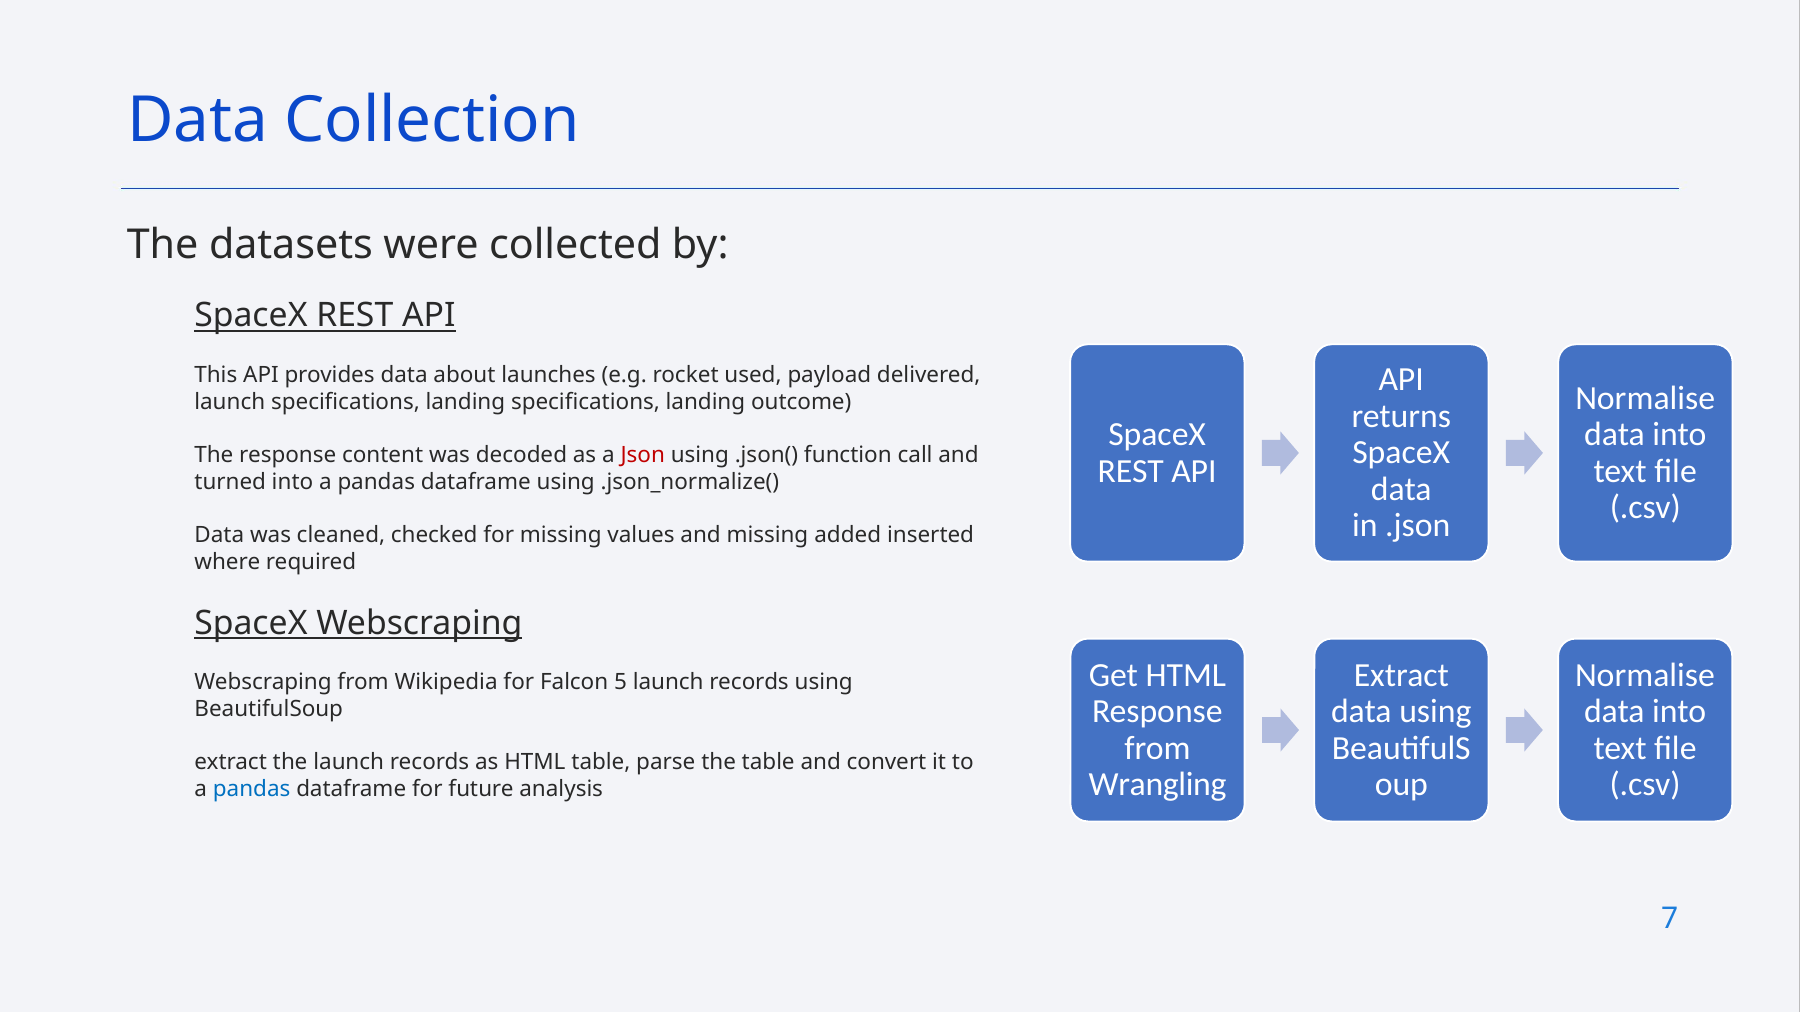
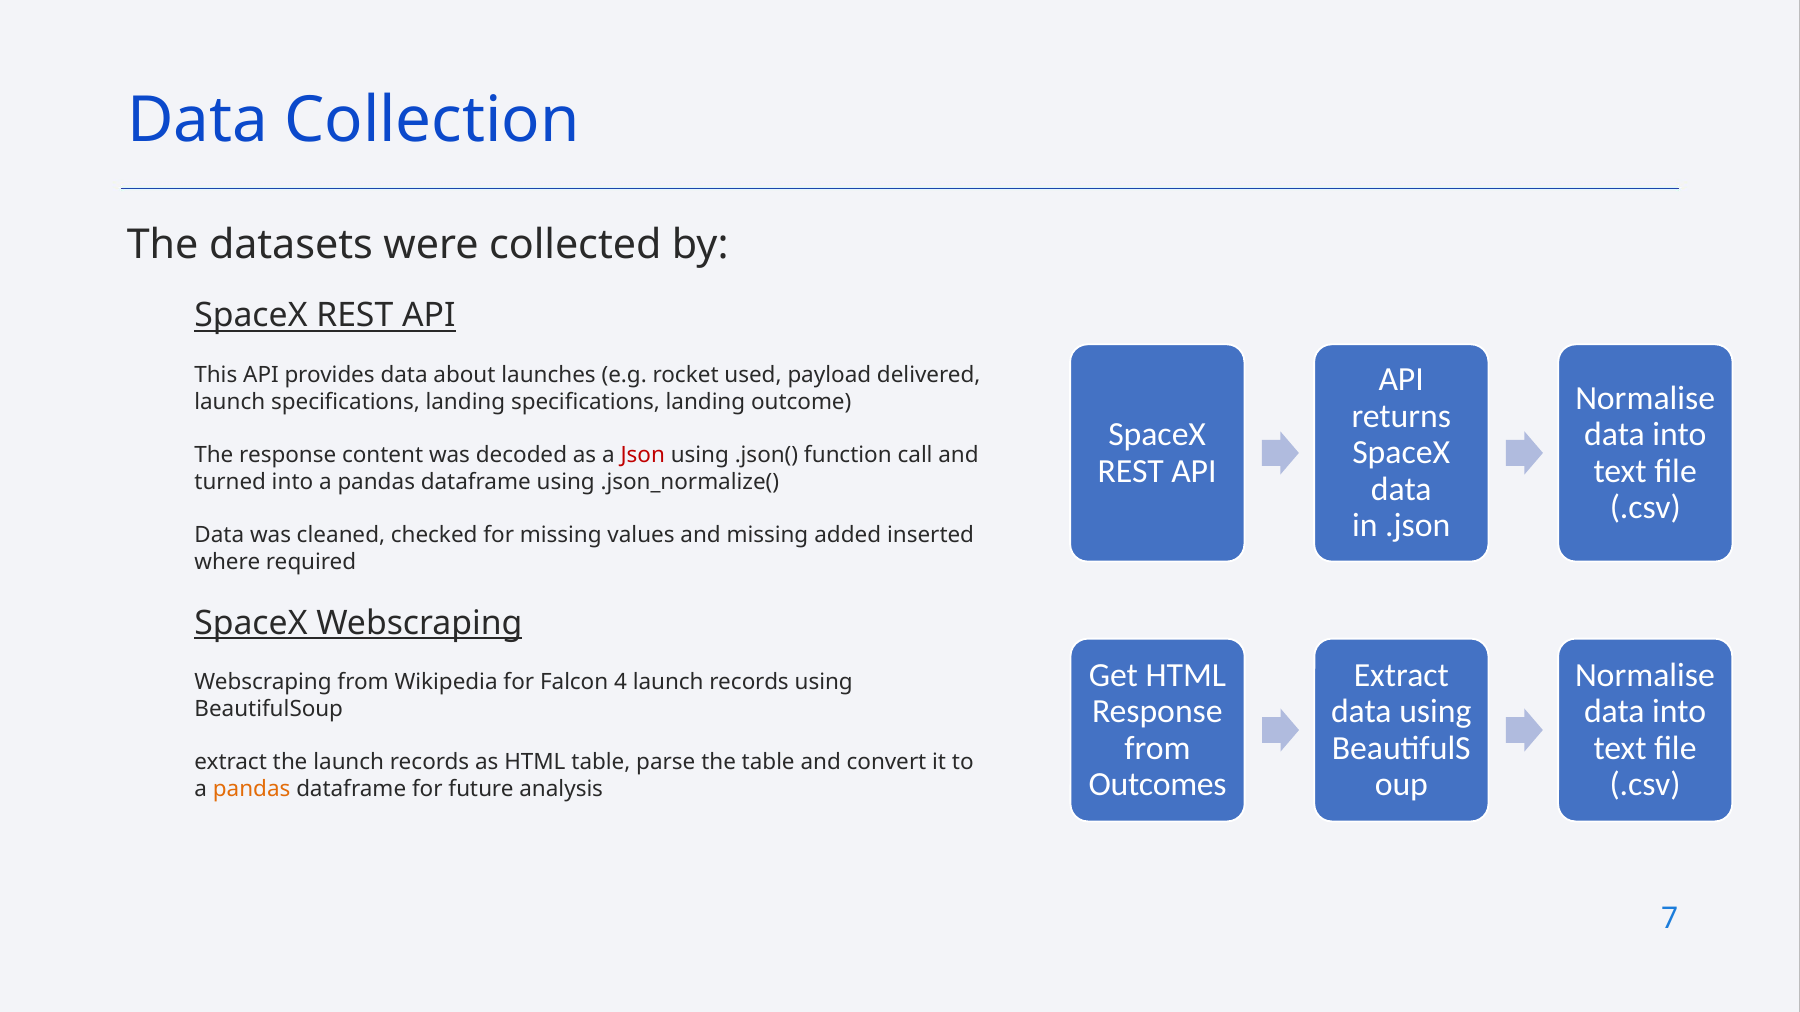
5: 5 -> 4 (621, 682)
Wrangling: Wrangling -> Outcomes (1158, 785)
pandas colour: blue -> orange (252, 790)
